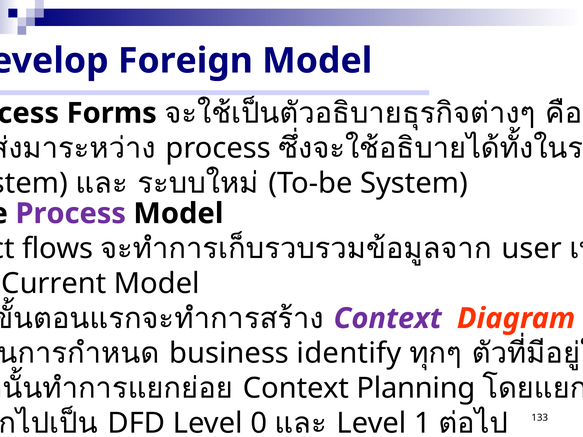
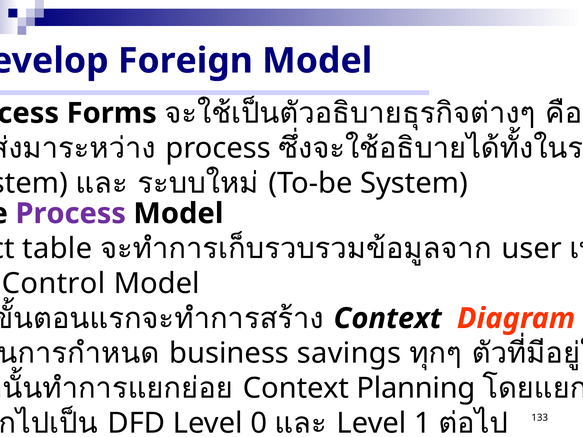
flows: flows -> table (57, 249)
Current: Current -> Control (54, 284)
Context colour: purple -> black (388, 319)
identify: identify -> savings (349, 354)
